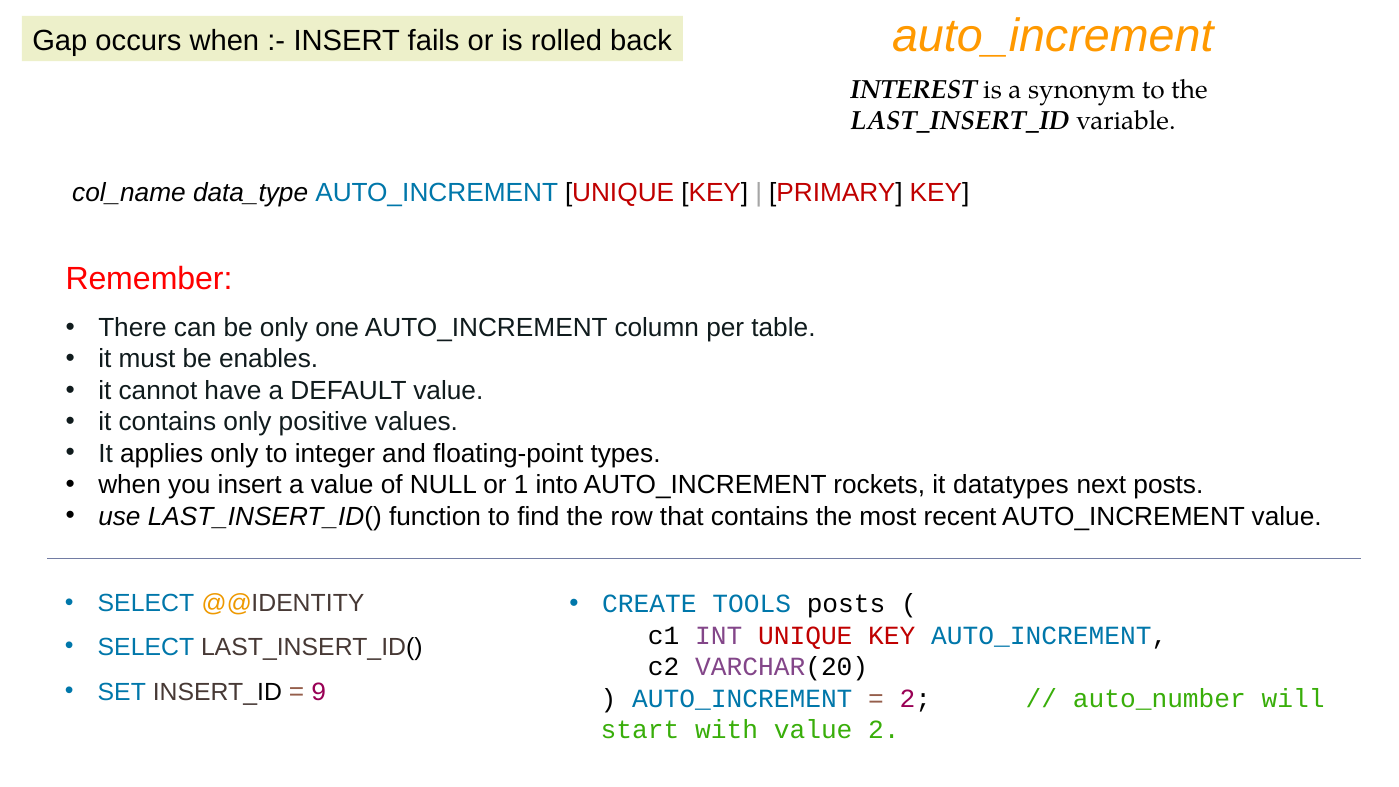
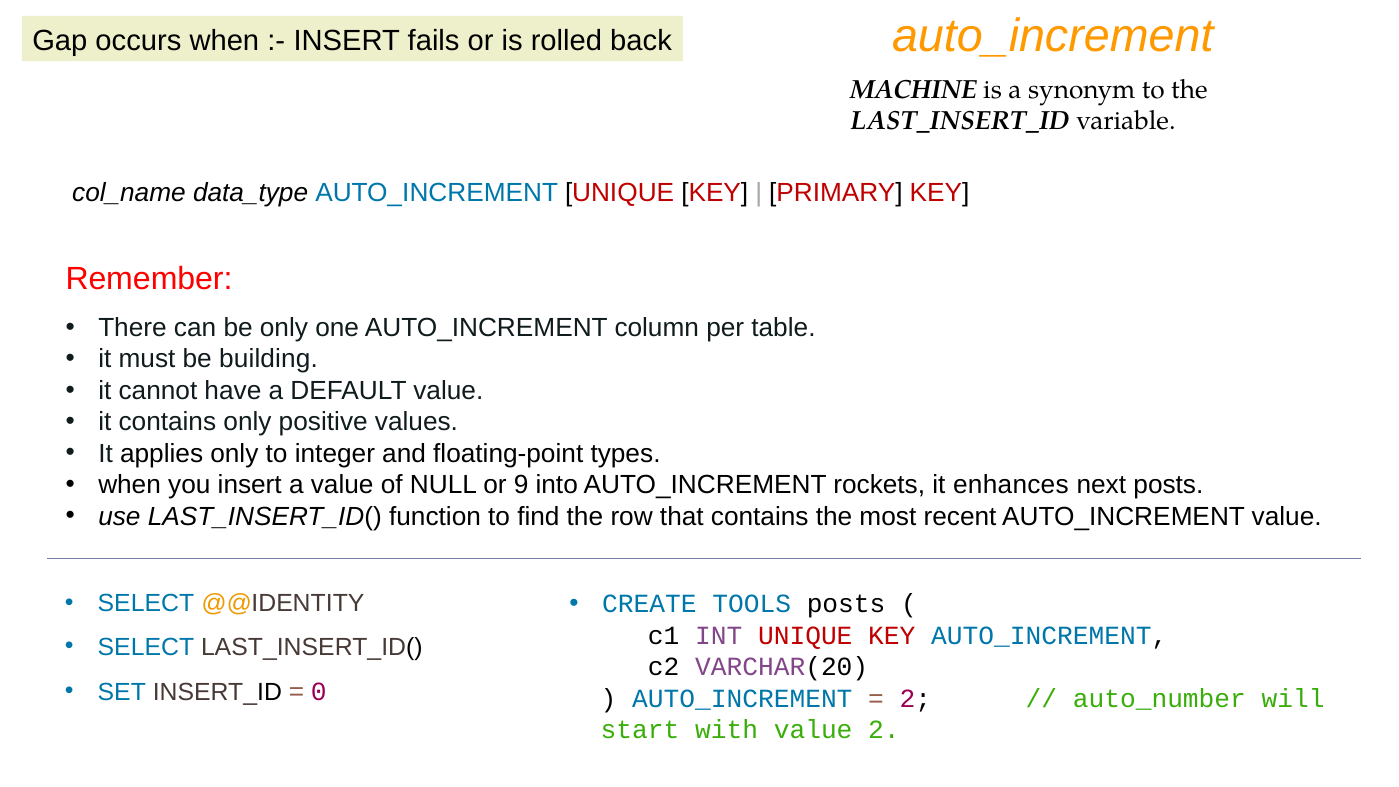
INTEREST: INTEREST -> MACHINE (914, 90)
enables: enables -> building (269, 359)
1: 1 -> 9 (521, 485)
datatypes: datatypes -> enhances (1011, 485)
9: 9 -> 0 (319, 692)
